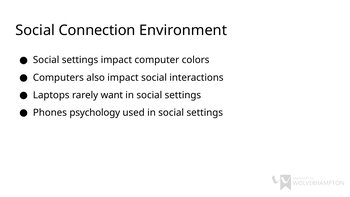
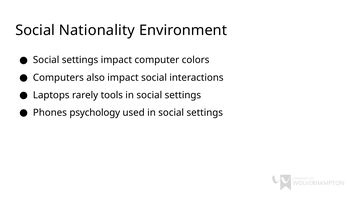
Connection: Connection -> Nationality (97, 30)
want: want -> tools (112, 95)
